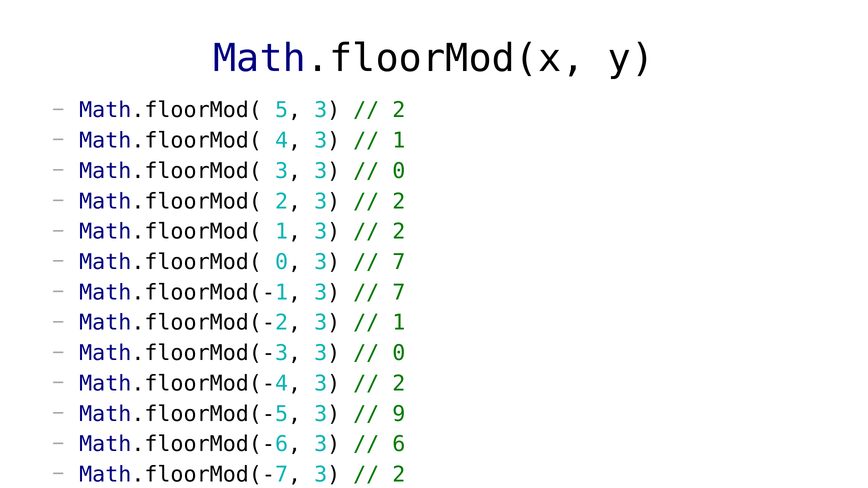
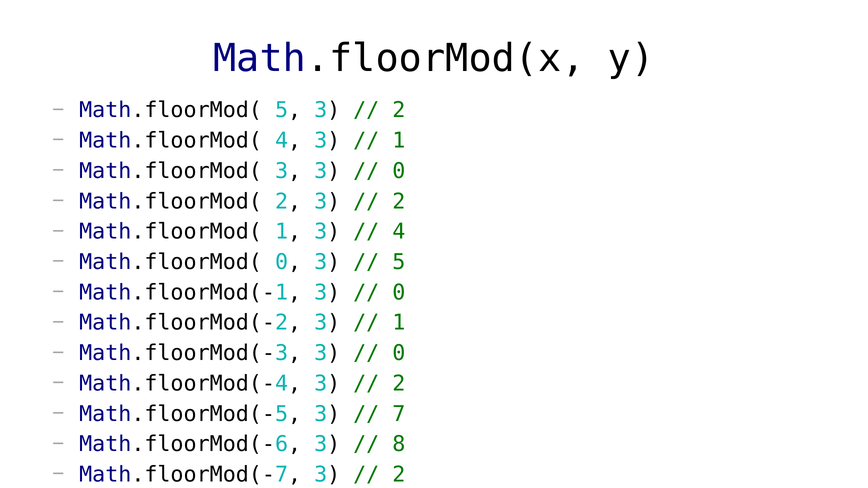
2: 2 -> 4 (399, 232)
7: 7 -> 5 (399, 262)
7: 7 -> 0 (399, 293)
9: 9 -> 7 (399, 414)
6: 6 -> 8 (399, 445)
